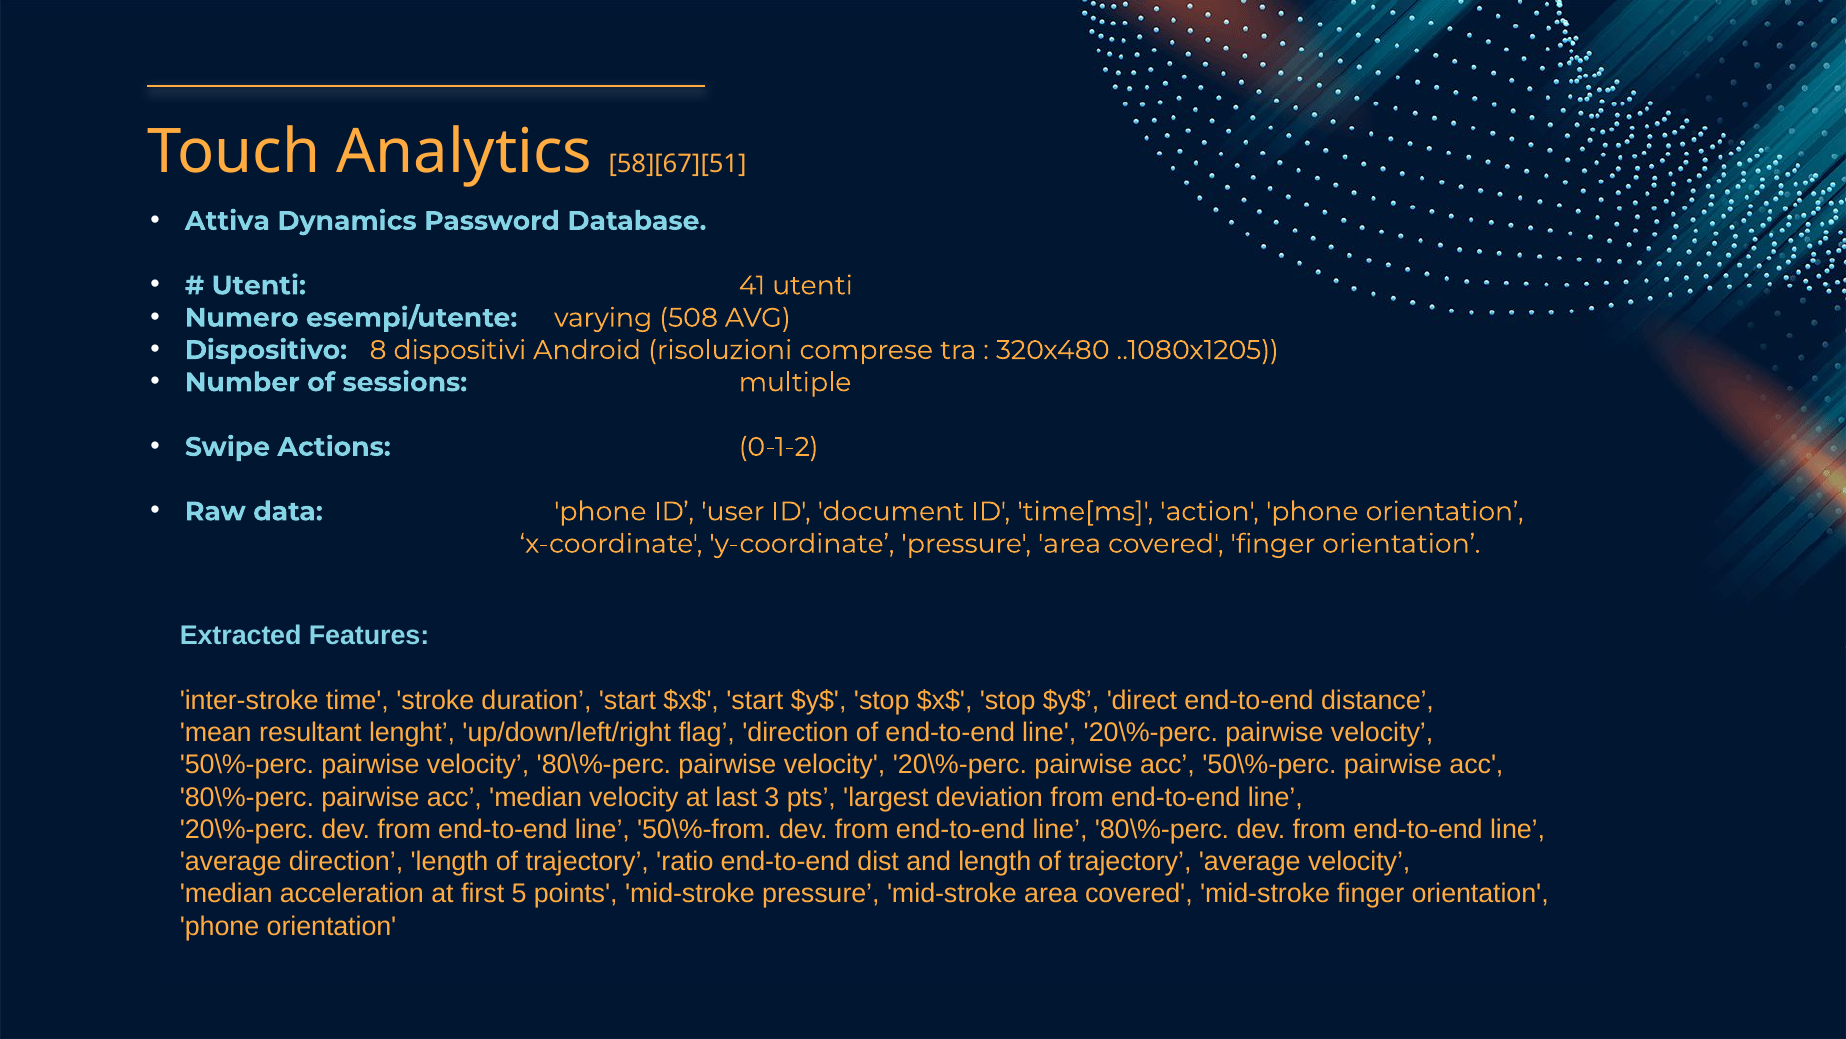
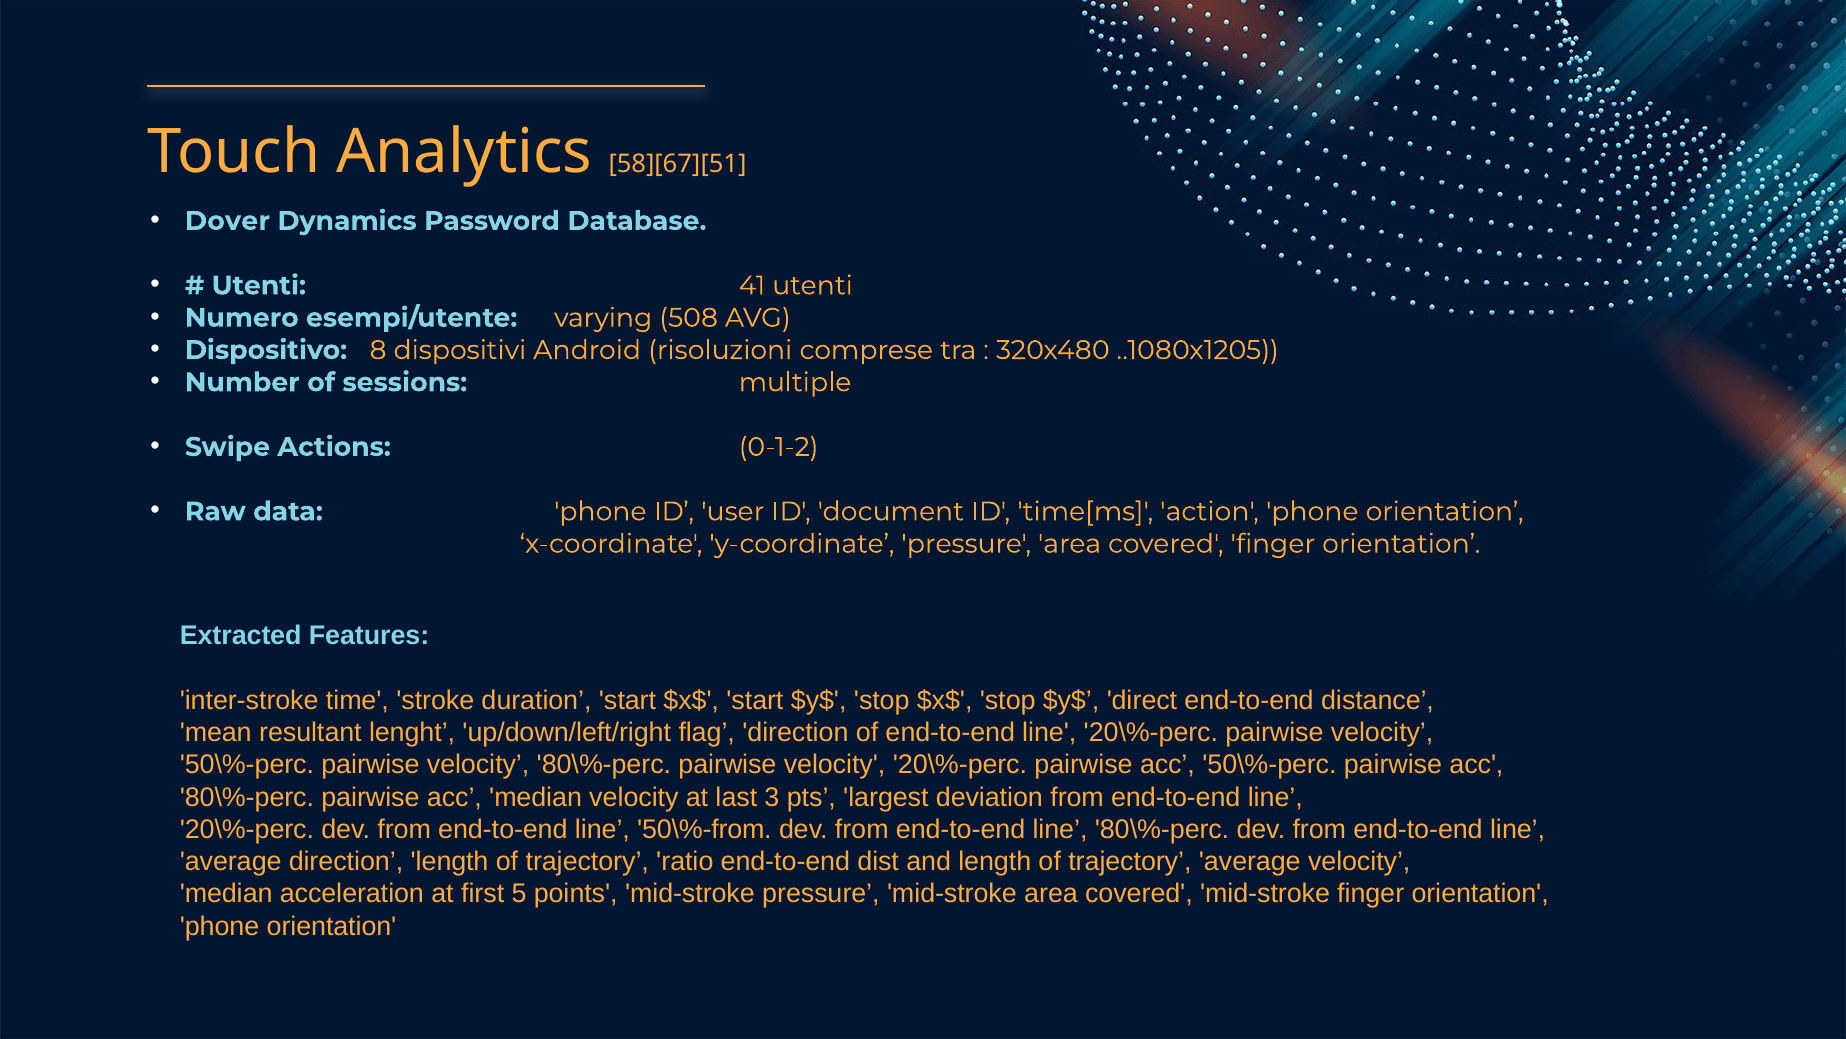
Attiva: Attiva -> Dover (227, 221)
